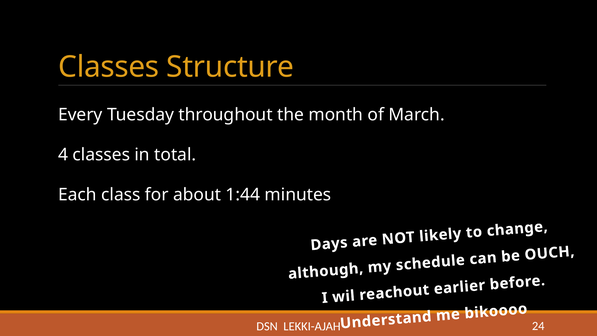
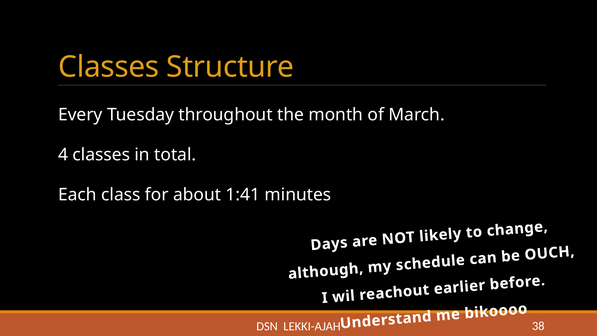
1:44: 1:44 -> 1:41 (243, 195)
24: 24 -> 38 (538, 326)
